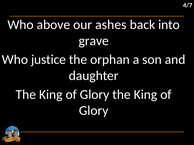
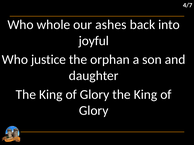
above: above -> whole (53, 25)
grave: grave -> joyful (94, 41)
